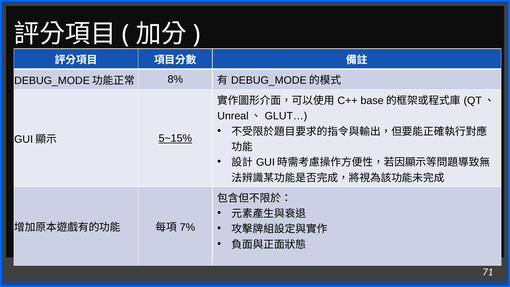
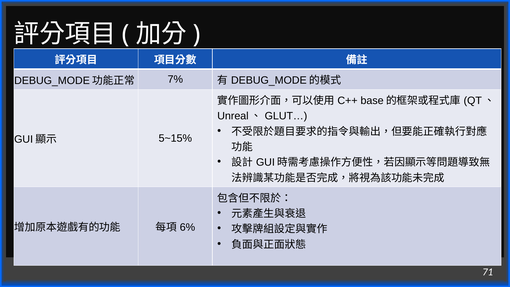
8%: 8% -> 7% (175, 79)
5~15% underline: present -> none (175, 138)
7%: 7% -> 6% (187, 227)
